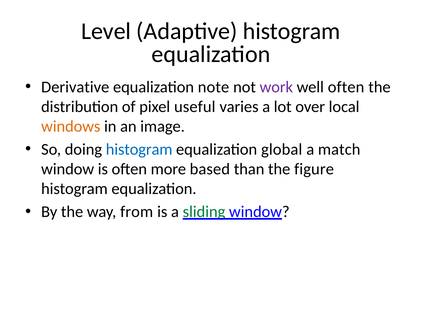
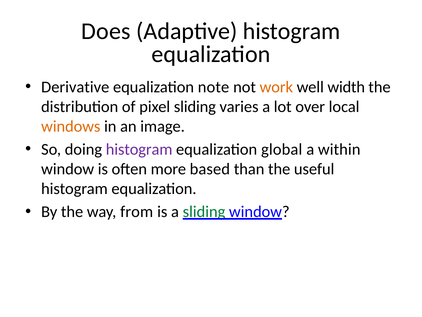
Level: Level -> Does (106, 31)
work colour: purple -> orange (276, 87)
well often: often -> width (346, 87)
pixel useful: useful -> sliding (195, 107)
histogram colour: blue -> purple (139, 149)
match: match -> within (339, 149)
figure: figure -> useful (314, 169)
